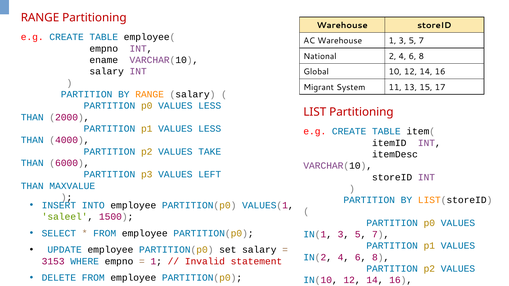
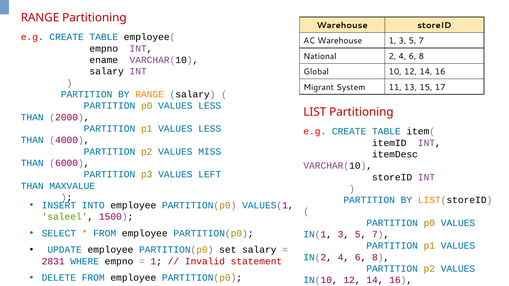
TAKE: TAKE -> MISS (210, 152)
3153: 3153 -> 2831 (53, 261)
